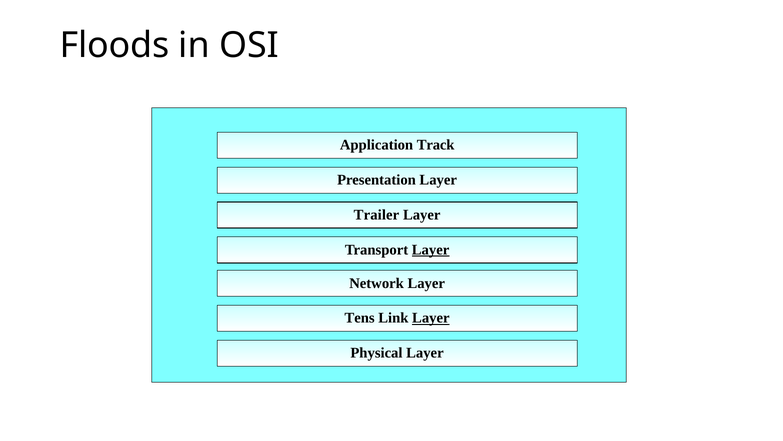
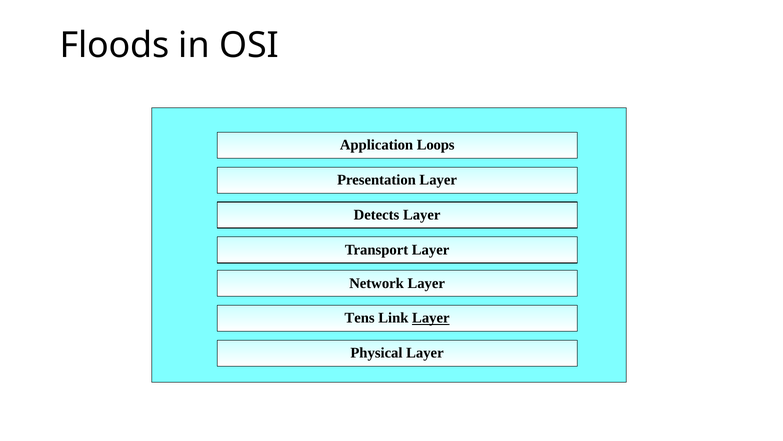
Track: Track -> Loops (436, 145)
Trailer: Trailer -> Detects (377, 215)
Layer underline: present -> none (431, 249)
